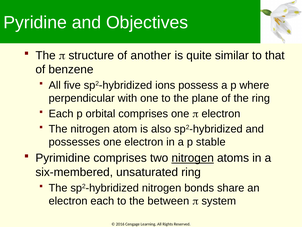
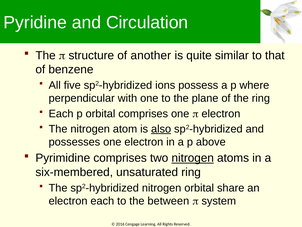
Objectives: Objectives -> Circulation (147, 23)
also underline: none -> present (161, 129)
stable: stable -> above (211, 142)
nitrogen bonds: bonds -> orbital (199, 188)
